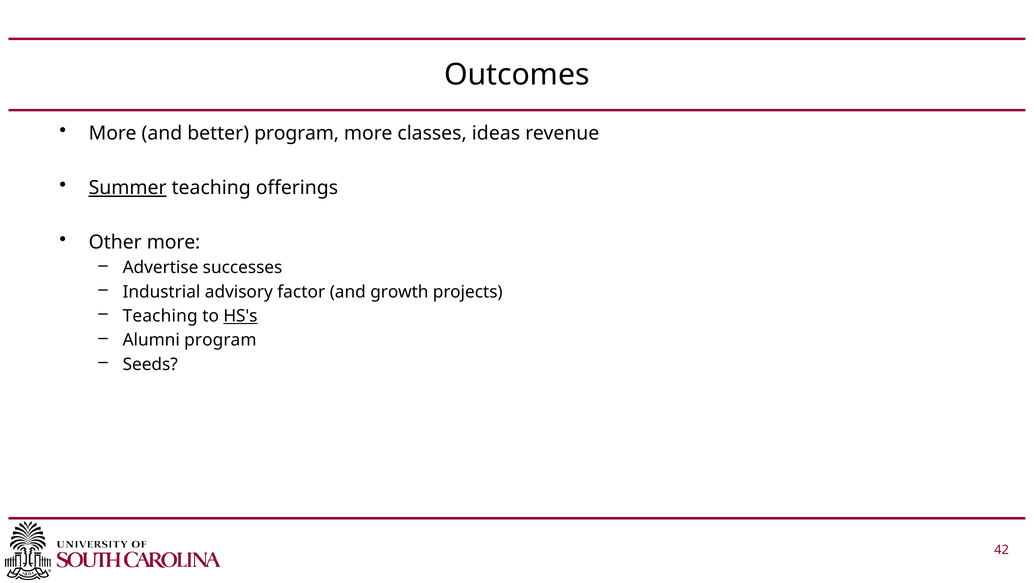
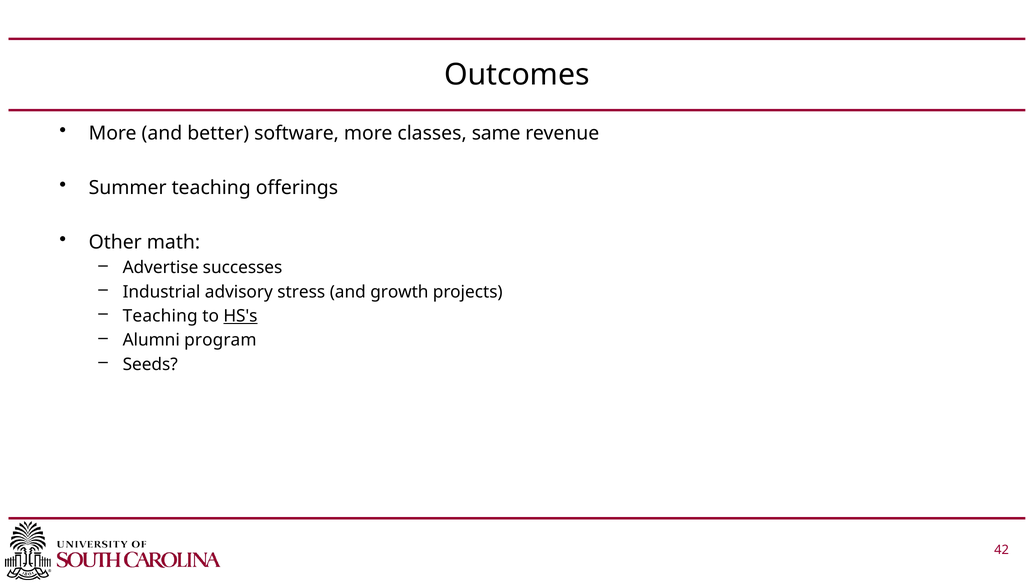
better program: program -> software (297, 134)
ideas: ideas -> same (496, 134)
Summer underline: present -> none (128, 188)
Other more: more -> math (173, 242)
factor: factor -> stress (301, 292)
